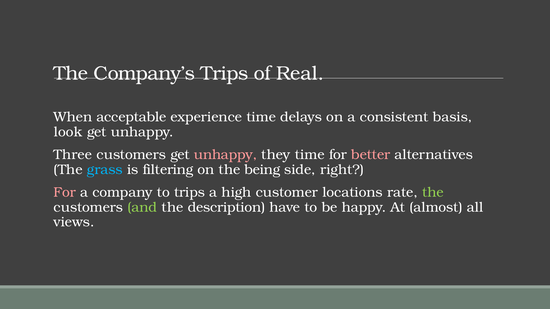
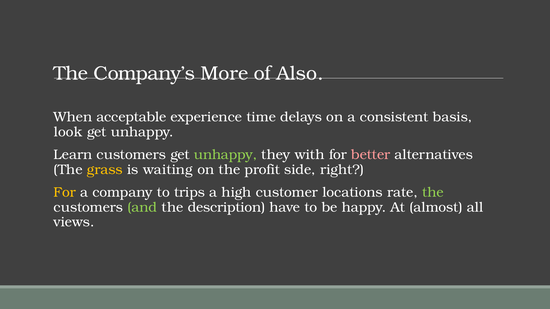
Company’s Trips: Trips -> More (224, 73)
Real: Real -> Also (300, 73)
Three: Three -> Learn (73, 155)
unhappy colour: pink -> light green (226, 155)
they time: time -> with (310, 155)
grass colour: light blue -> yellow (105, 170)
filtering: filtering -> waiting (168, 170)
being: being -> profit (262, 170)
For colour: pink -> yellow (65, 193)
